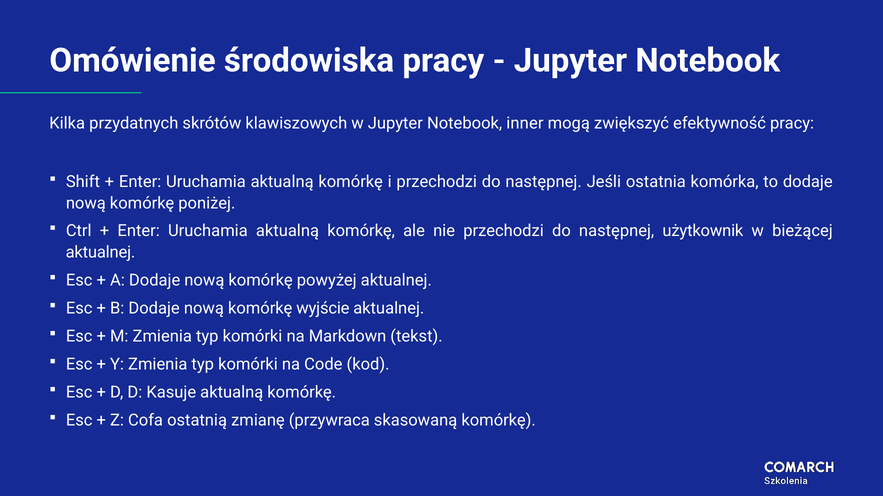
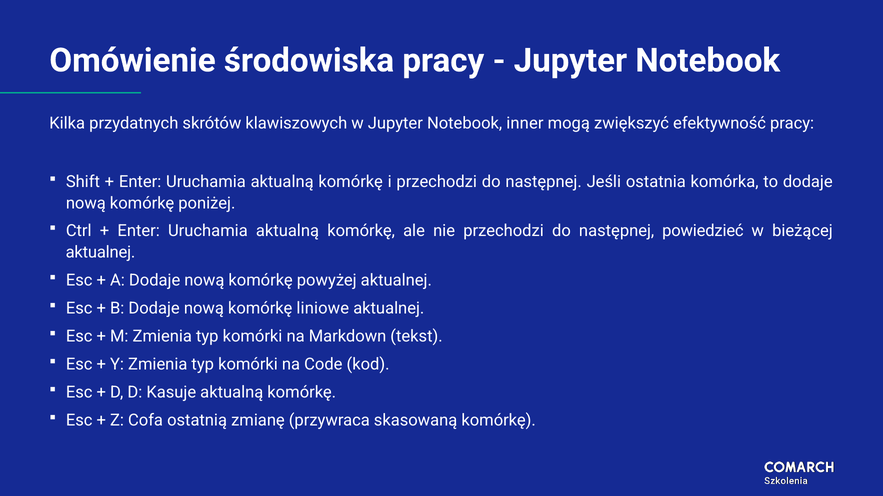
użytkownik: użytkownik -> powiedzieć (703, 231)
wyjście: wyjście -> liniowe (323, 309)
